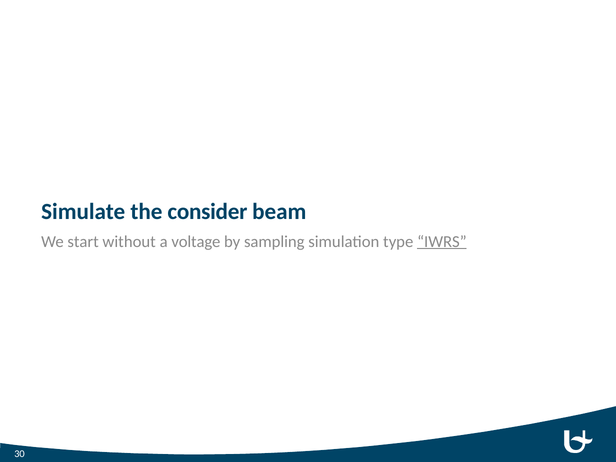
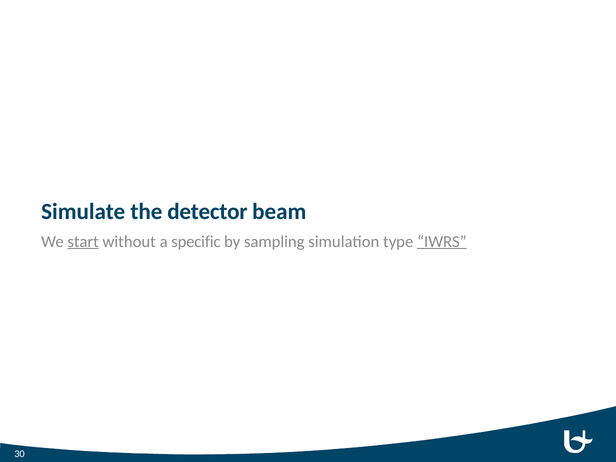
consider: consider -> detector (207, 211)
start underline: none -> present (83, 242)
voltage: voltage -> specific (196, 242)
